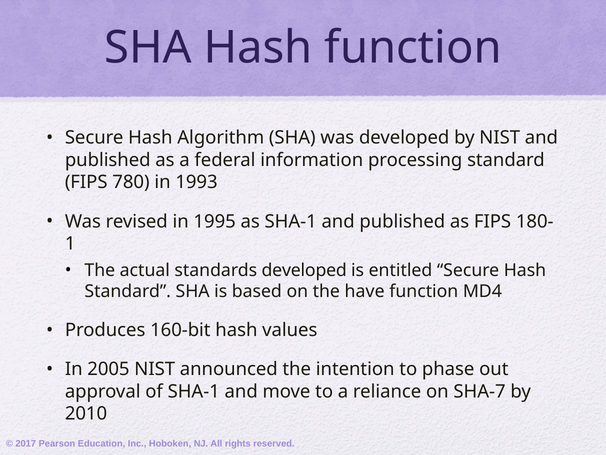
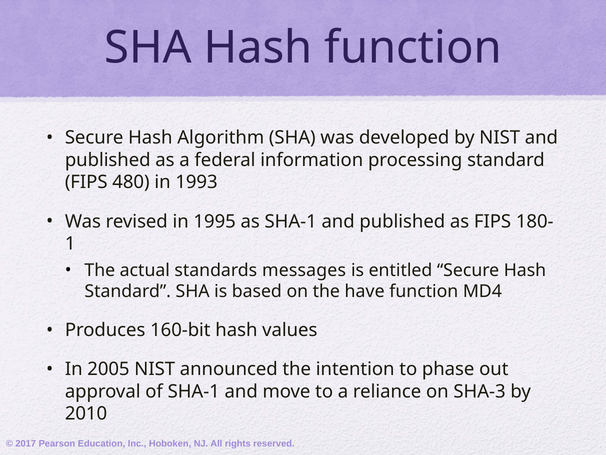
780: 780 -> 480 (131, 182)
standards developed: developed -> messages (304, 270)
SHA-7: SHA-7 -> SHA-3 (480, 391)
